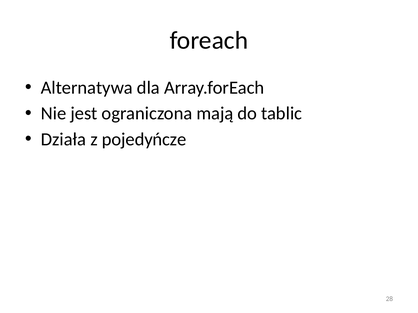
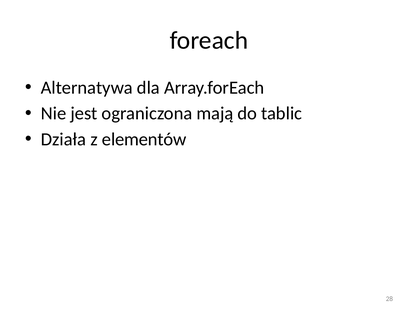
pojedyńcze: pojedyńcze -> elementów (144, 140)
